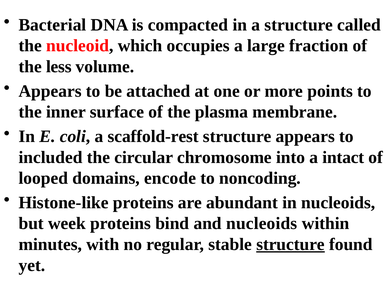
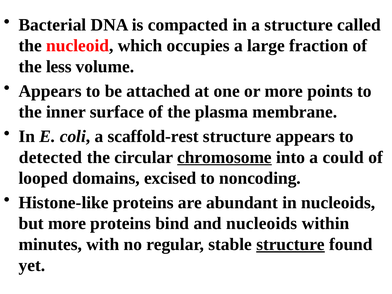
included: included -> detected (50, 157)
chromosome underline: none -> present (224, 157)
intact: intact -> could (343, 157)
encode: encode -> excised (170, 178)
but week: week -> more (67, 223)
